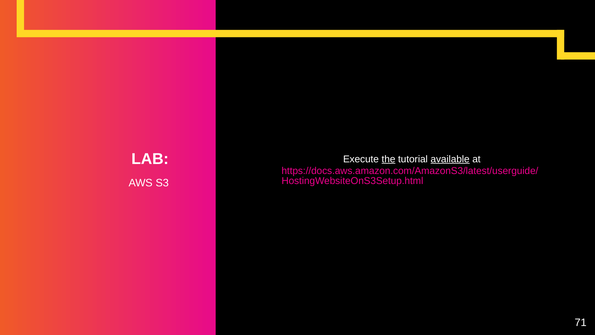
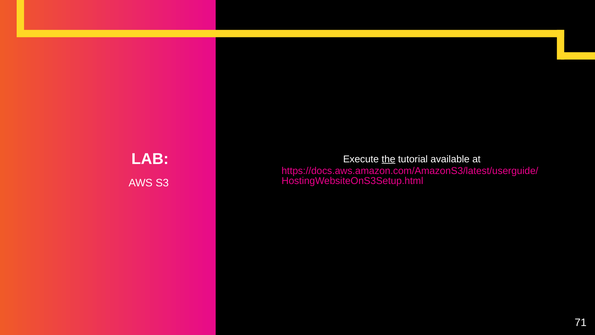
available underline: present -> none (450, 159)
